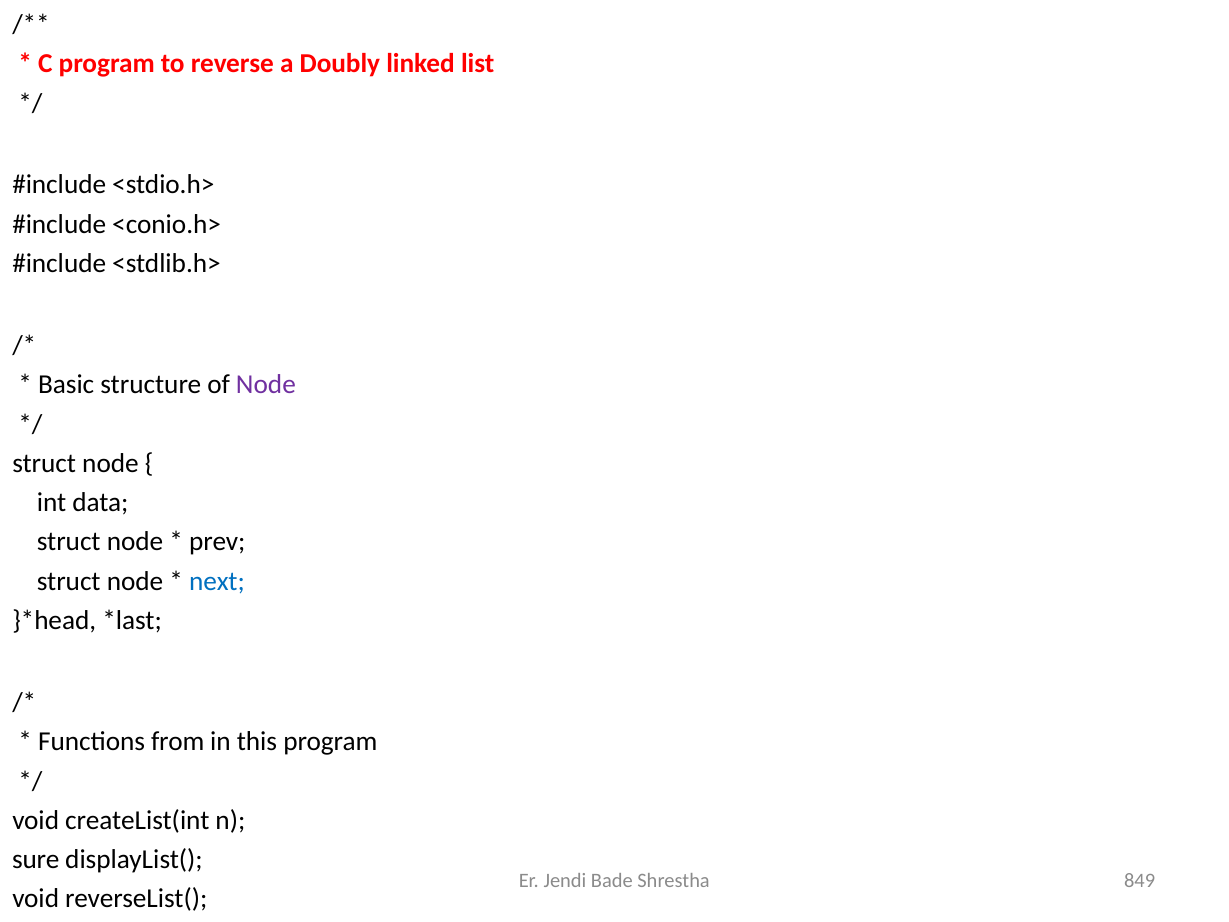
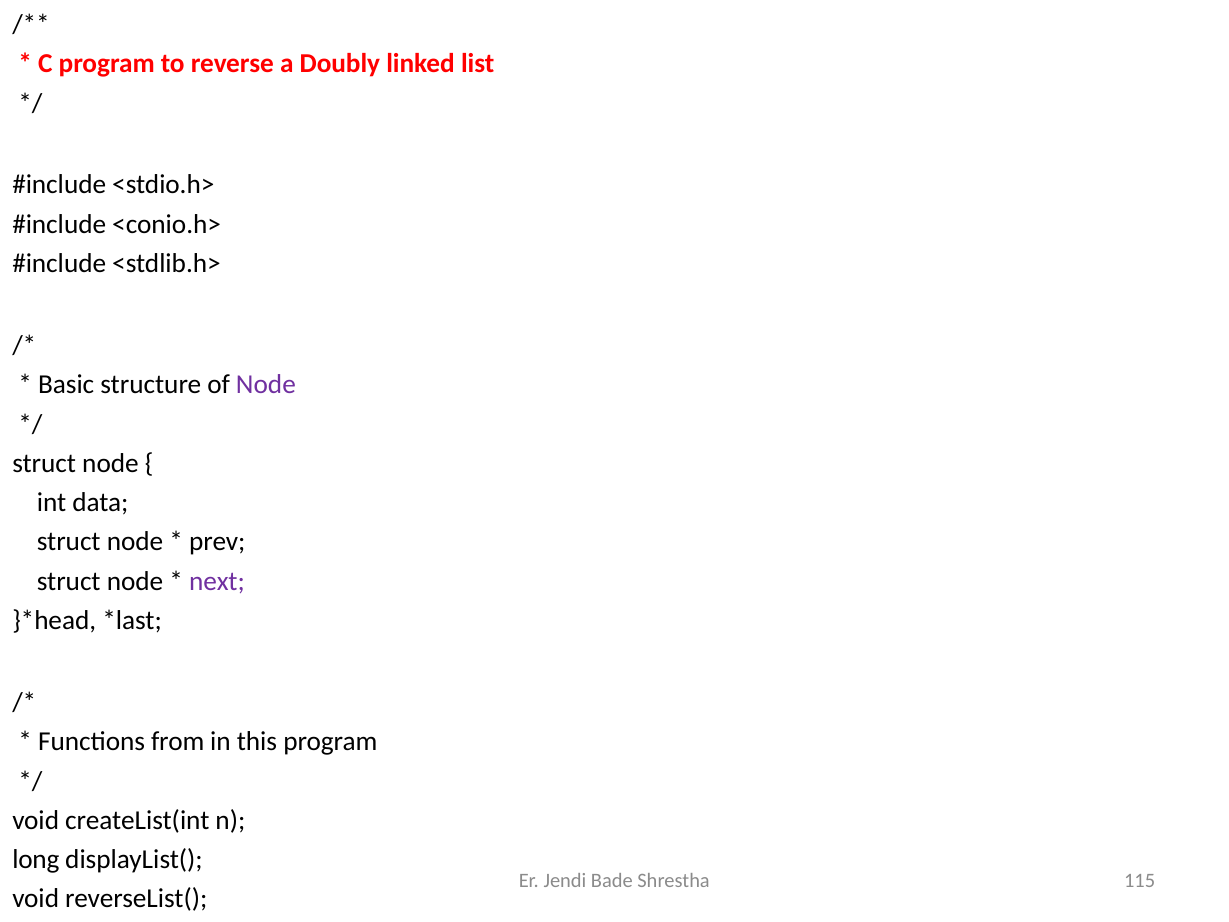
next colour: blue -> purple (217, 581)
sure: sure -> long (36, 859)
849: 849 -> 115 (1140, 880)
